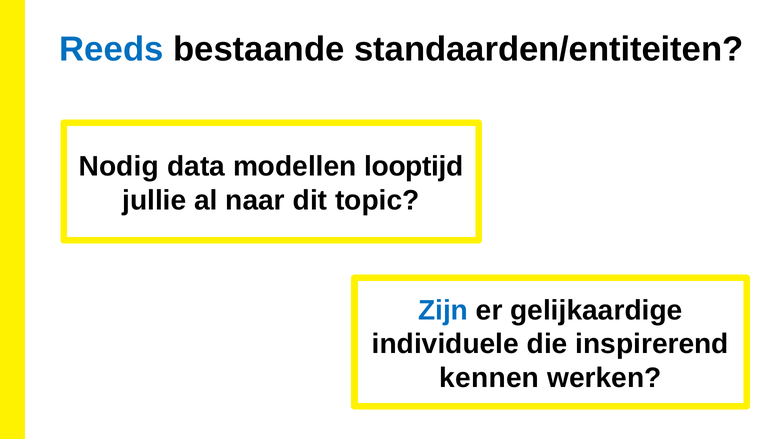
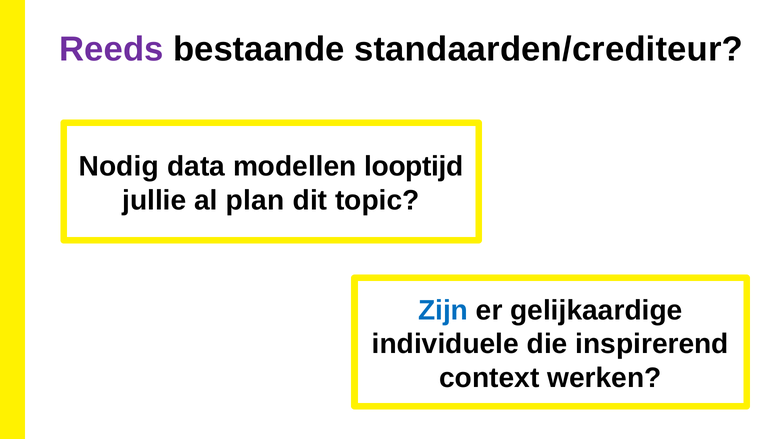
Reeds colour: blue -> purple (111, 50)
standaarden/entiteiten: standaarden/entiteiten -> standaarden/crediteur (549, 50)
naar: naar -> plan (255, 200)
kennen: kennen -> context (489, 378)
